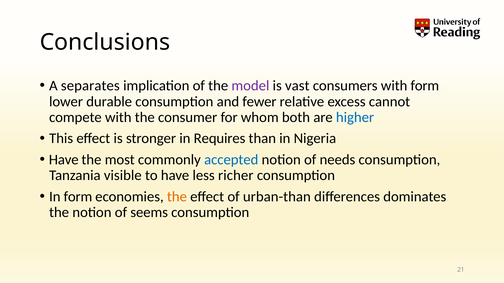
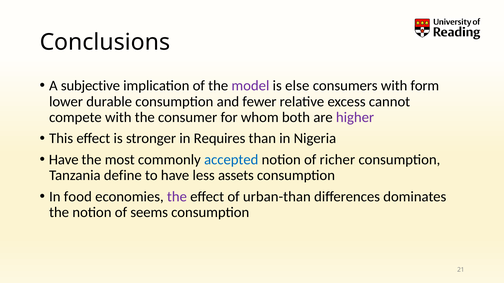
separates: separates -> subjective (90, 86)
vast: vast -> else (297, 86)
higher colour: blue -> purple (355, 118)
needs: needs -> richer (337, 160)
visible: visible -> define (123, 176)
richer: richer -> assets (236, 176)
In form: form -> food (78, 197)
the colour: orange -> purple (177, 197)
